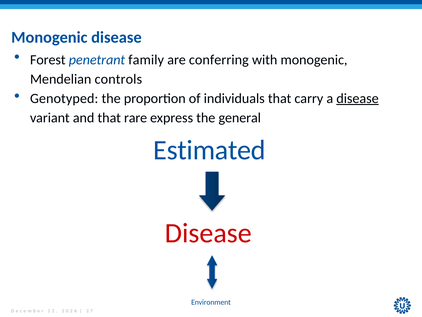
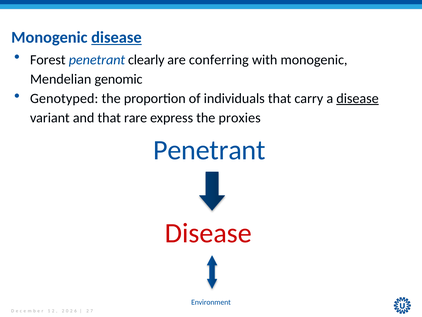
disease underline: none -> present (116, 37)
family: family -> clearly (146, 60)
controls: controls -> genomic (119, 79)
general: general -> proxies (240, 118)
Estimated: Estimated -> Penetrant (209, 150)
